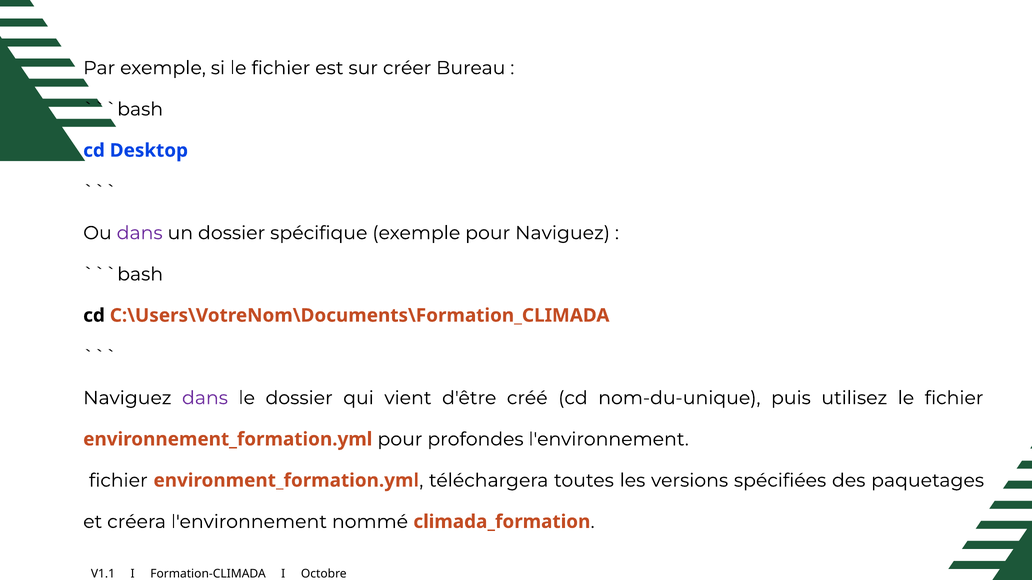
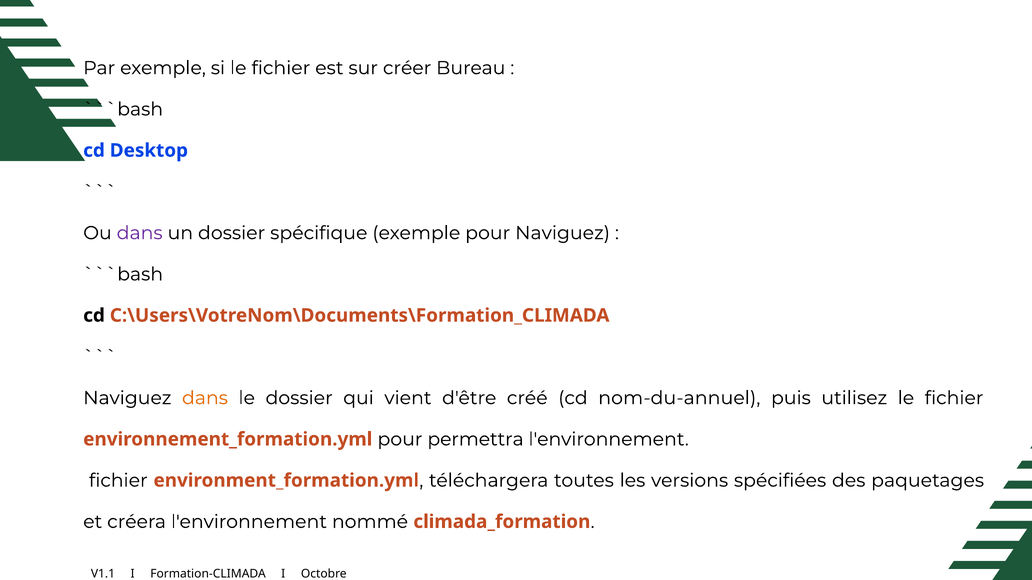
dans colour: purple -> orange (205, 398)
nom-du-unique: nom-du-unique -> nom-du-annuel (679, 398)
profondes: profondes -> permettra (476, 440)
